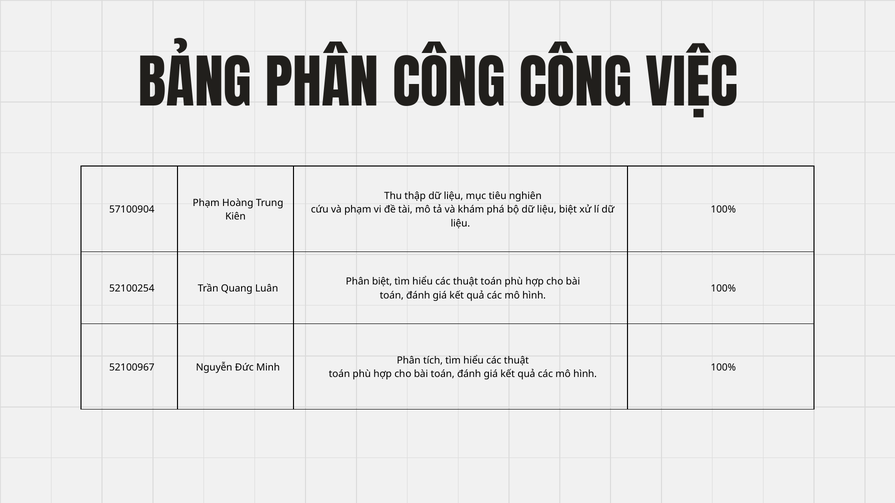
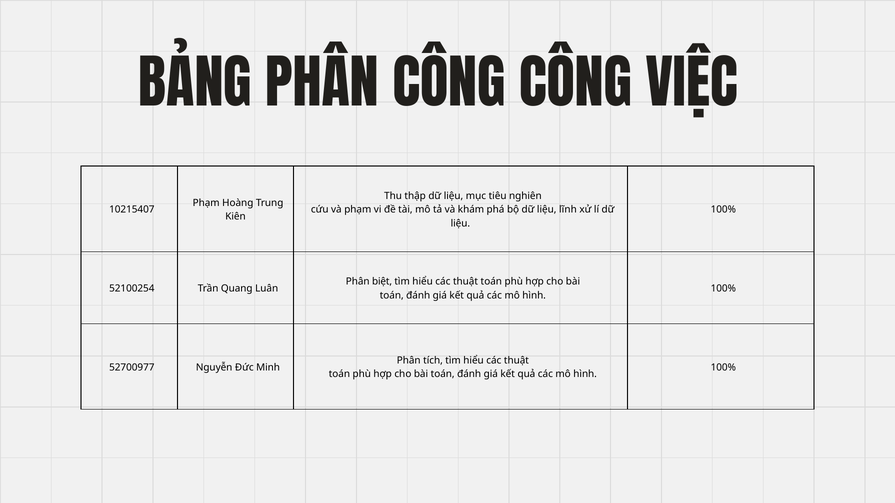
57100904: 57100904 -> 10215407 (132, 210)
liệu biệt: biệt -> lĩnh (568, 210)
52100967: 52100967 -> 52700977 (132, 368)
